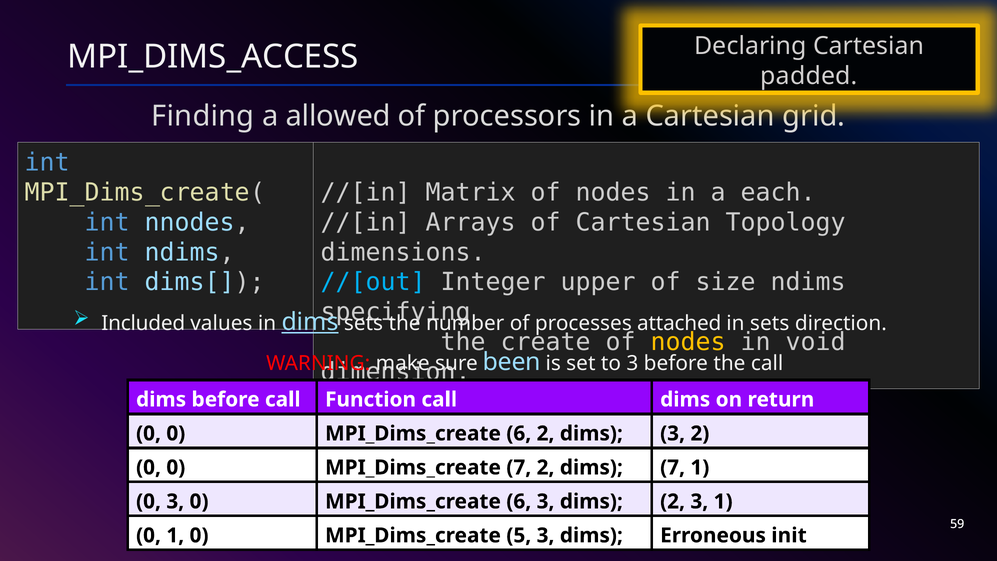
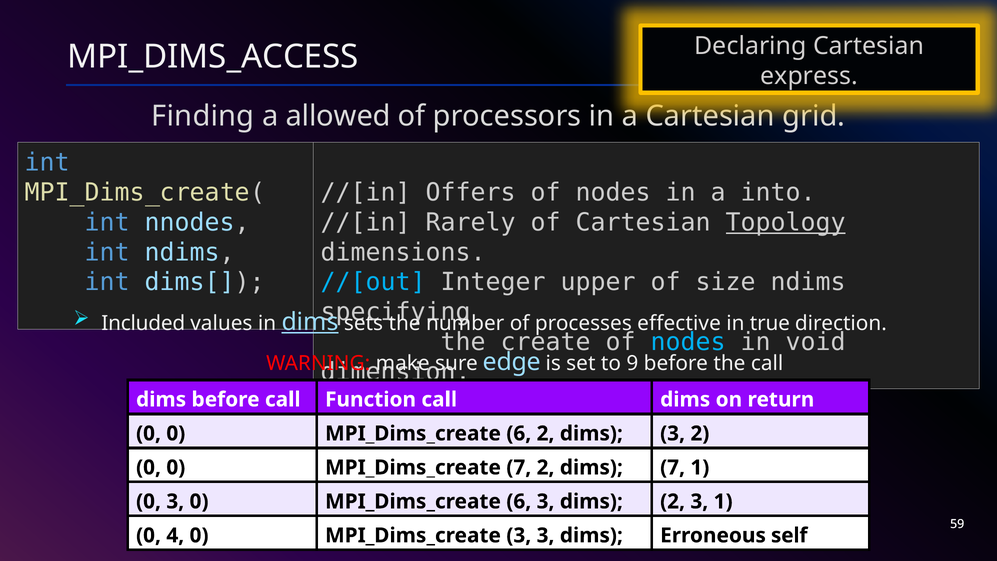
padded: padded -> express (809, 76)
Matrix: Matrix -> Offers (471, 192)
each: each -> into (778, 192)
Arrays: Arrays -> Rarely (471, 222)
Topology underline: none -> present (786, 222)
attached: attached -> effective (679, 323)
in sets: sets -> true (770, 323)
nodes colour: yellow -> light blue (688, 342)
been: been -> edge (512, 362)
to 3: 3 -> 9 (632, 363)
0 1: 1 -> 4 (175, 535)
MPI_Dims_create 5: 5 -> 3 (519, 535)
init: init -> self (789, 535)
